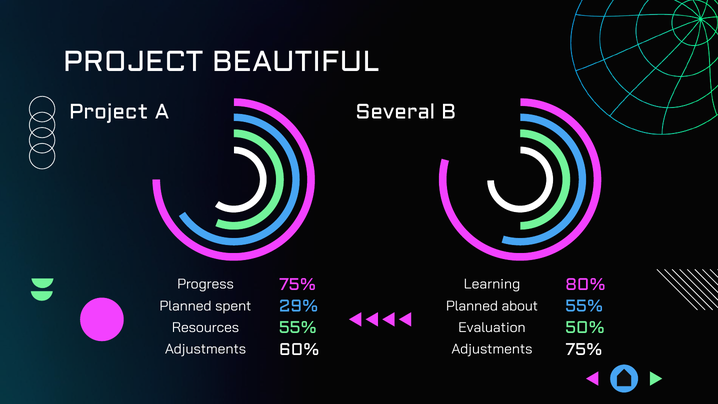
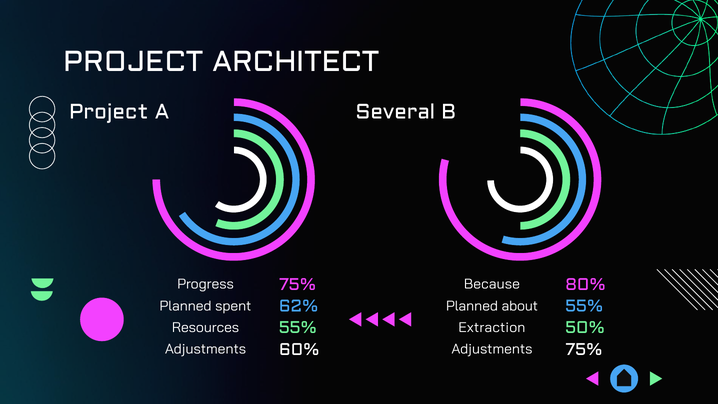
BEAUTIFUL: BEAUTIFUL -> ARCHITECT (296, 62)
Learning: Learning -> Because (492, 284)
29%: 29% -> 62% (299, 306)
Evaluation: Evaluation -> Extraction (492, 328)
